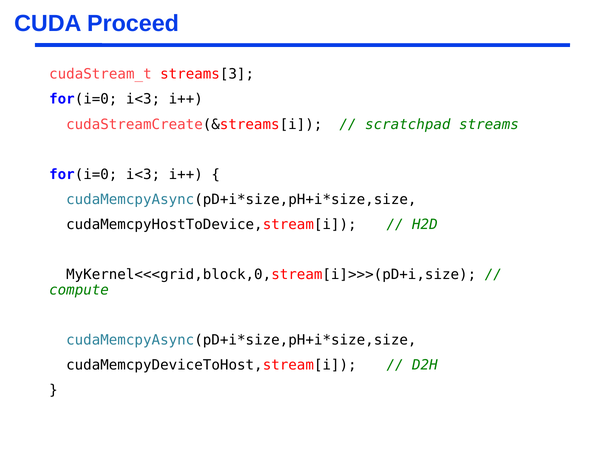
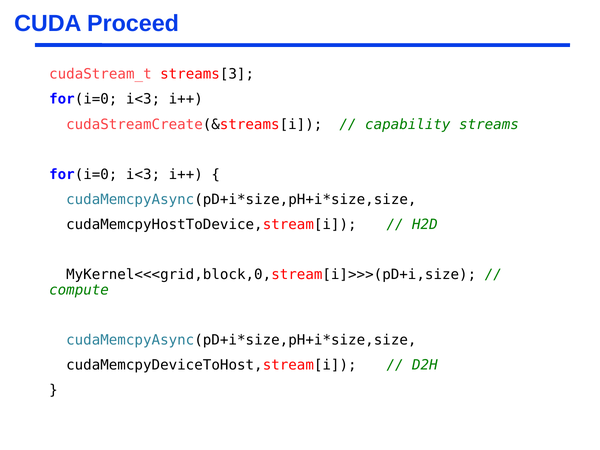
scratchpad: scratchpad -> capability (408, 124)
